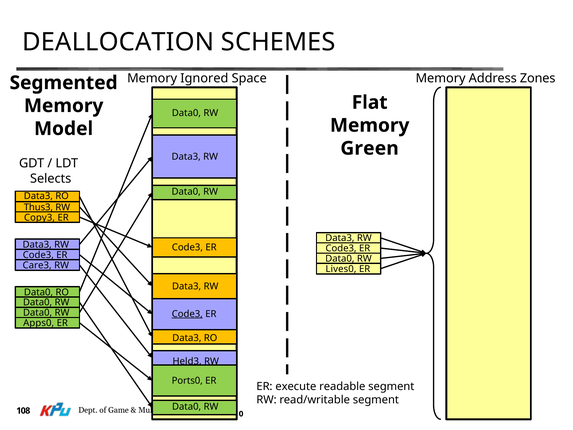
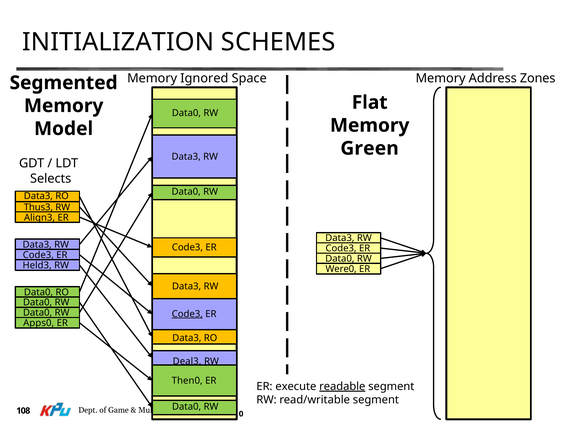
DEALLOCATION: DEALLOCATION -> INITIALIZATION (118, 42)
Copy3: Copy3 -> Align3 (39, 218)
Care3: Care3 -> Held3 (37, 265)
Lives0: Lives0 -> Were0 (341, 269)
Held3: Held3 -> Deal3 (187, 361)
Ports0: Ports0 -> Then0 (187, 381)
readable underline: none -> present (342, 386)
